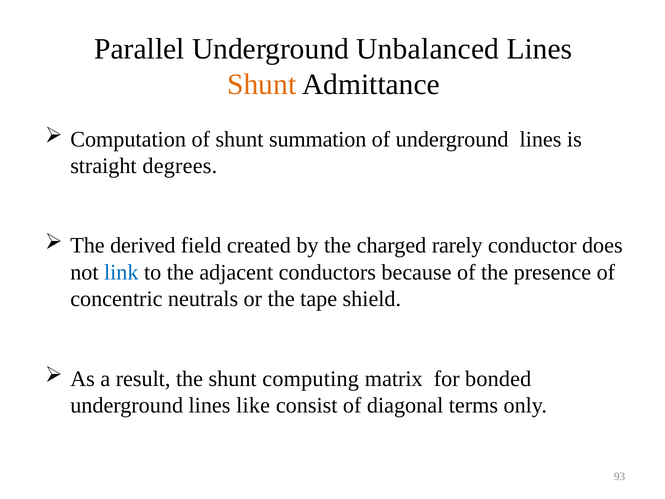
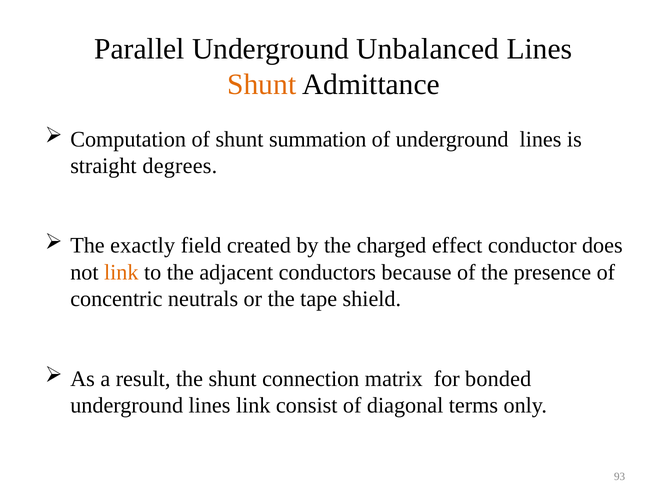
derived: derived -> exactly (143, 246)
rarely: rarely -> effect (457, 246)
link colour: blue -> orange (121, 272)
computing: computing -> connection (311, 379)
lines like: like -> link (253, 405)
